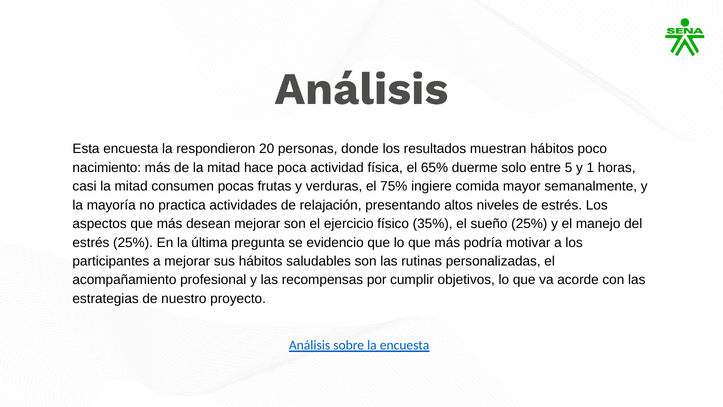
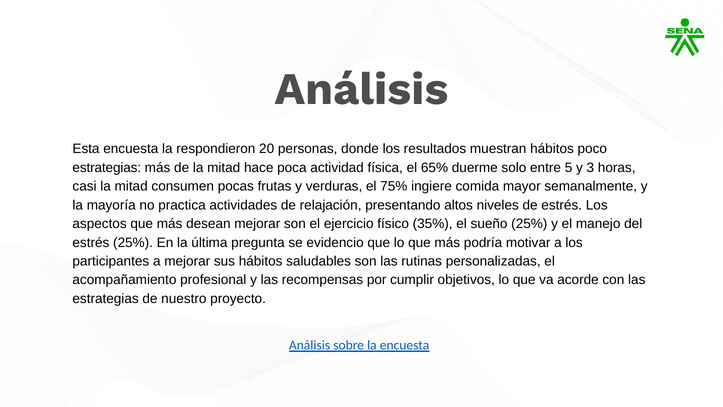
nacimiento: nacimiento -> estrategias (107, 168)
1: 1 -> 3 (590, 168)
